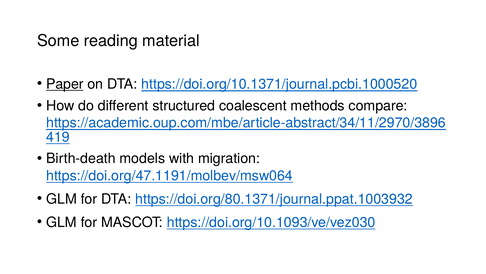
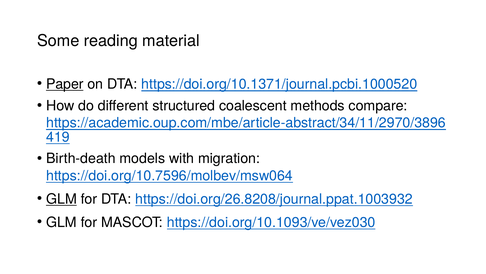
https://doi.org/47.1191/molbev/msw064: https://doi.org/47.1191/molbev/msw064 -> https://doi.org/10.7596/molbev/msw064 (170, 175)
GLM underline: none -> present (61, 199)
https://doi.org/80.1371/journal.ppat.1003932: https://doi.org/80.1371/journal.ppat.1003932 -> https://doi.org/26.8208/journal.ppat.1003932 (274, 199)
